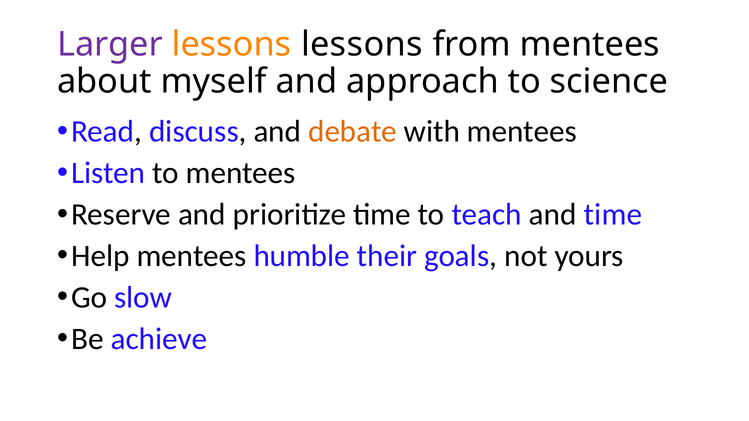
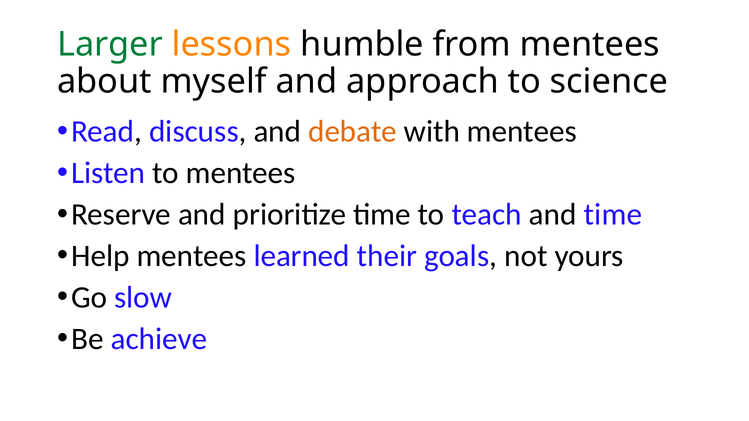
Larger colour: purple -> green (110, 44)
lessons lessons: lessons -> humble (362, 44)
humble: humble -> learned (302, 256)
